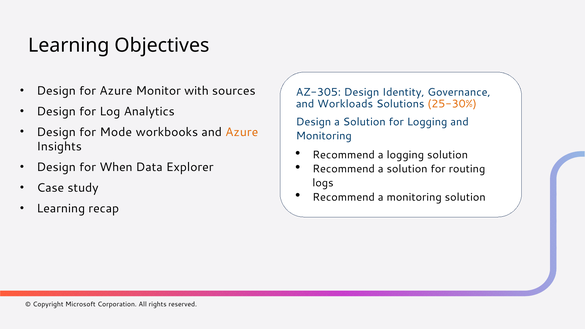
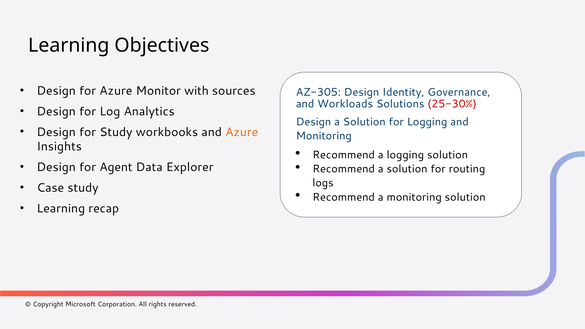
25-30% colour: orange -> red (452, 104)
for Mode: Mode -> Study (116, 132)
When: When -> Agent (116, 167)
